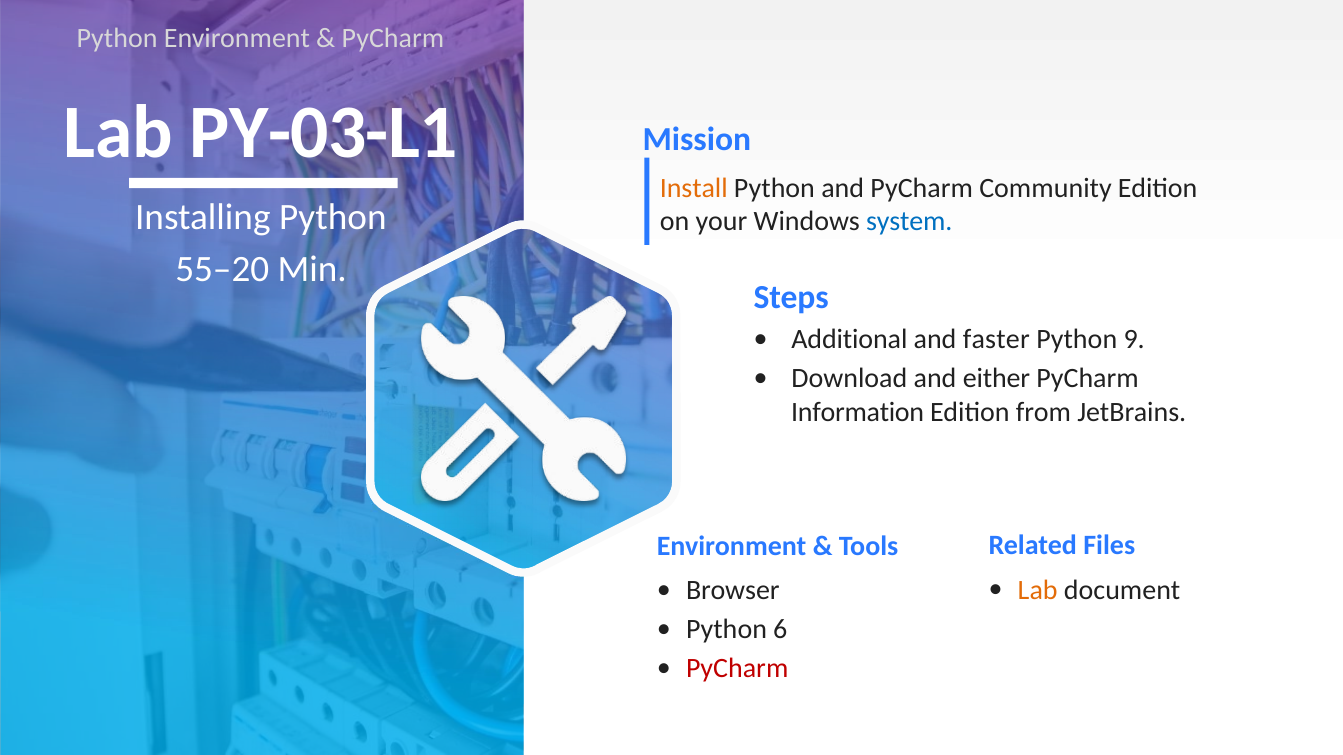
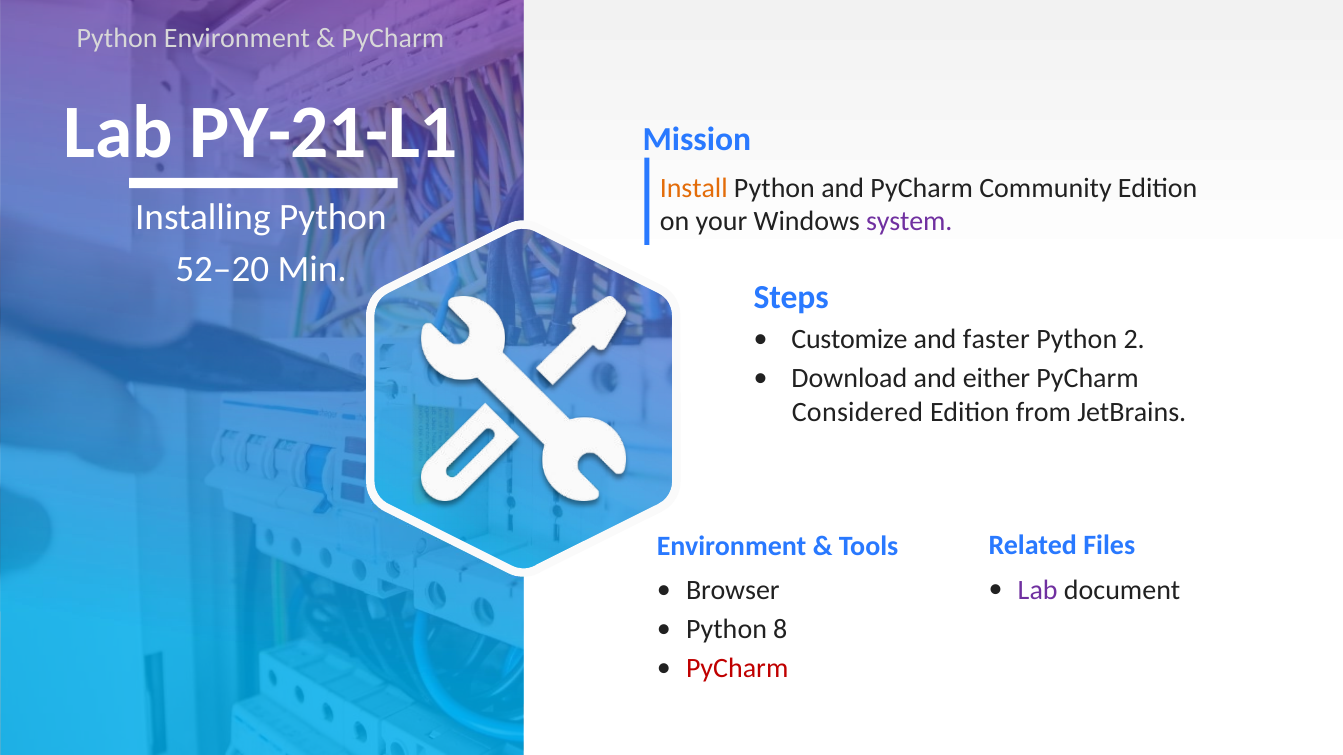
PY-03-L1: PY-03-L1 -> PY-21-L1 (324, 133)
system colour: blue -> purple (909, 222)
55–20: 55–20 -> 52–20 (222, 269)
Additional: Additional -> Customize (849, 340)
9: 9 -> 2 (1134, 340)
Information: Information -> Considered (857, 412)
Lab colour: orange -> purple (1038, 590)
6: 6 -> 8 (780, 630)
